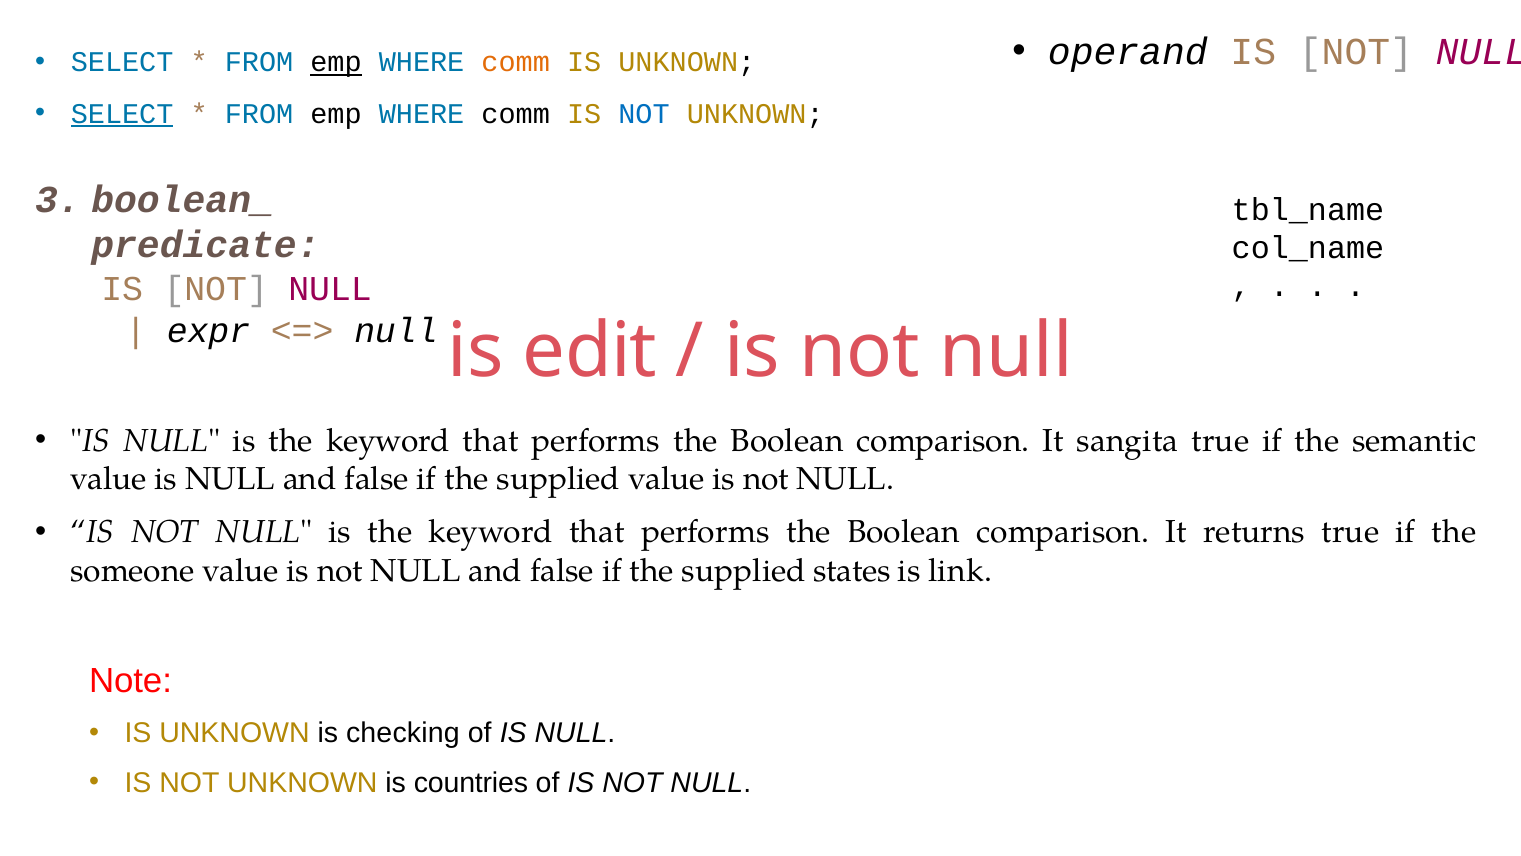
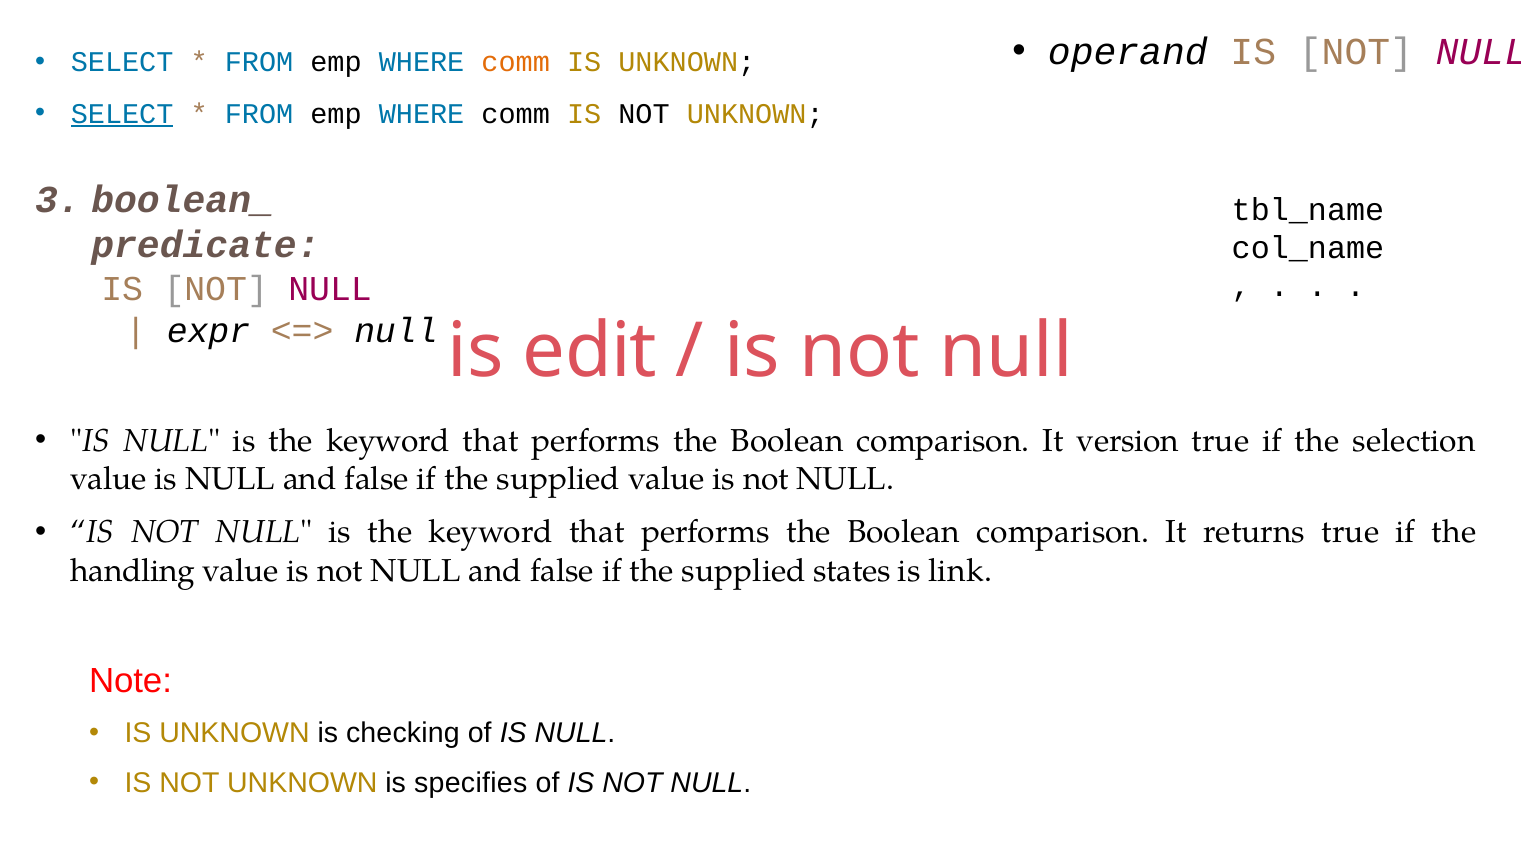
emp underline: present -> none (336, 62)
NOT colour: blue -> black (644, 114)
sangita: sangita -> version (1128, 441)
semantic: semantic -> selection (1414, 441)
someone: someone -> handling (133, 570)
countries: countries -> specifies (471, 782)
